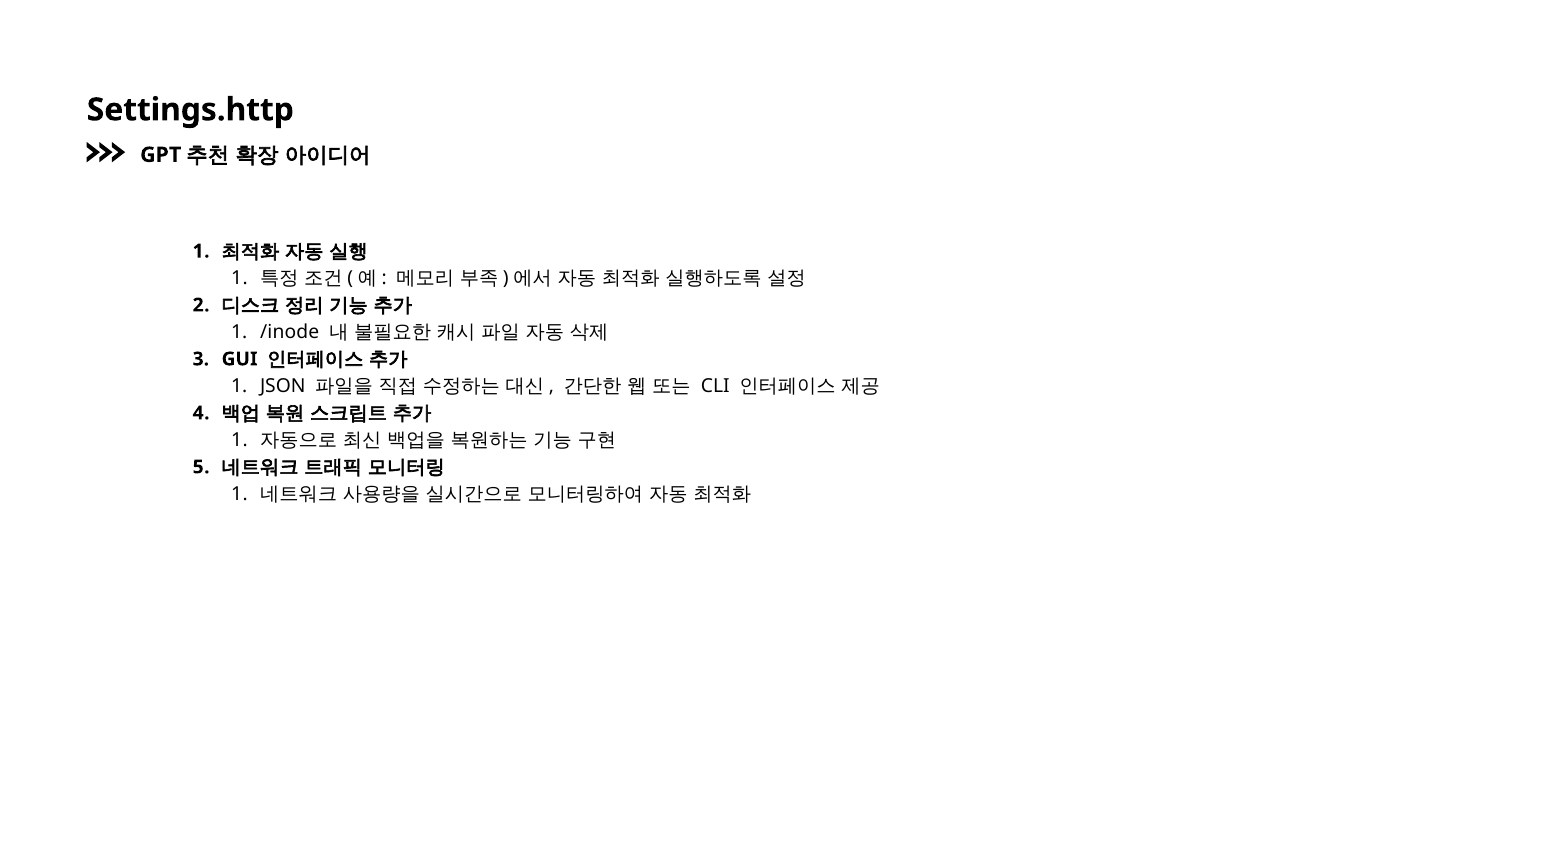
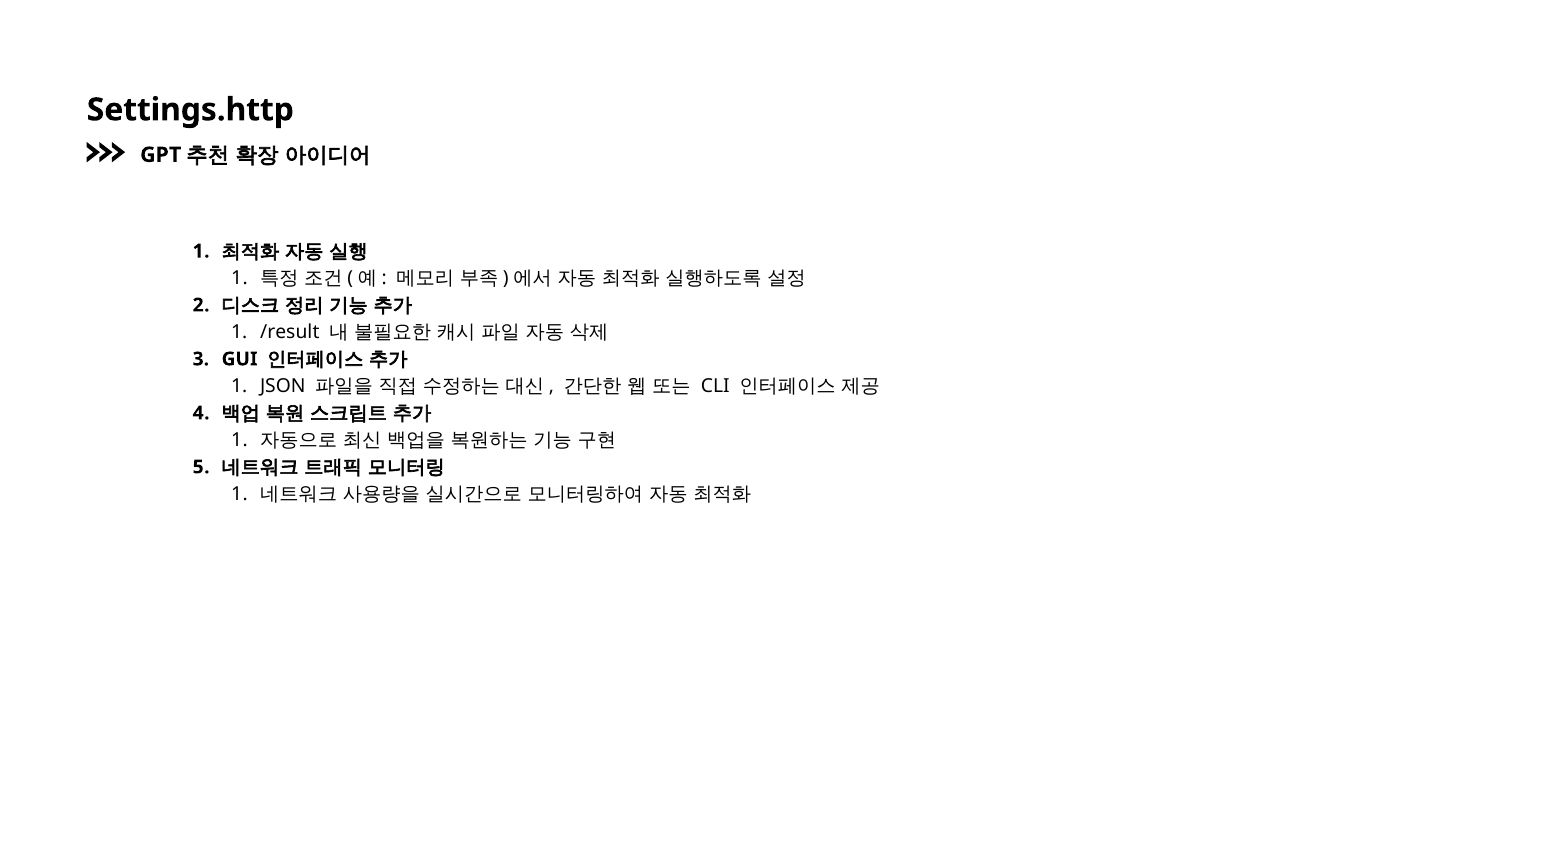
/inode: /inode -> /result (290, 332)
